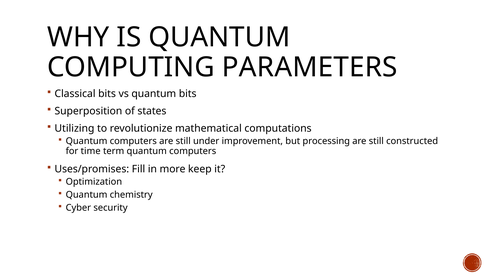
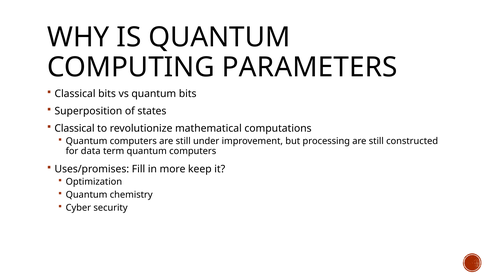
Utilizing: Utilizing -> Classical (75, 128)
time: time -> data (91, 151)
